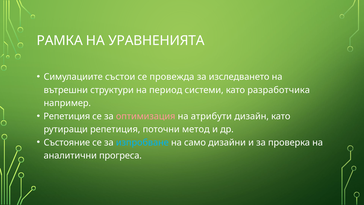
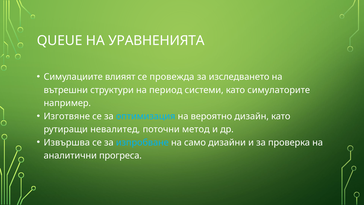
РАМКА: РАМКА -> QUEUE (60, 40)
състои: състои -> влияят (120, 77)
разработчика: разработчика -> симулаторите (279, 90)
Репетиция: Репетиция -> Изготвяне (67, 116)
оптимизация colour: pink -> light blue (146, 116)
атрибути: атрибути -> вероятно (211, 116)
рутиращи репетиция: репетиция -> невалитед (115, 129)
Състояние: Състояние -> Извършва (67, 142)
